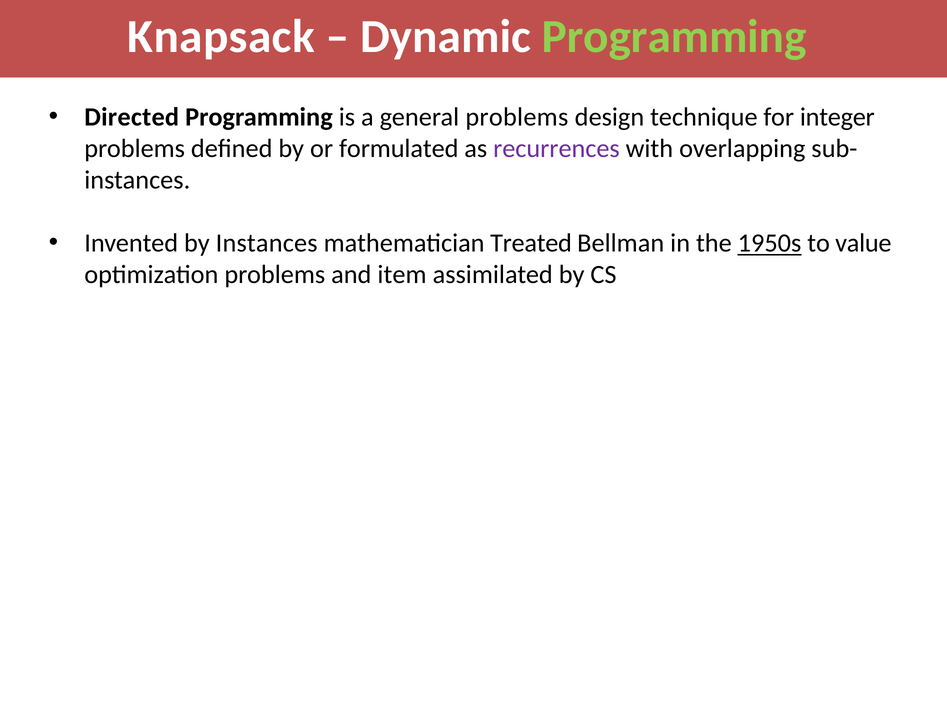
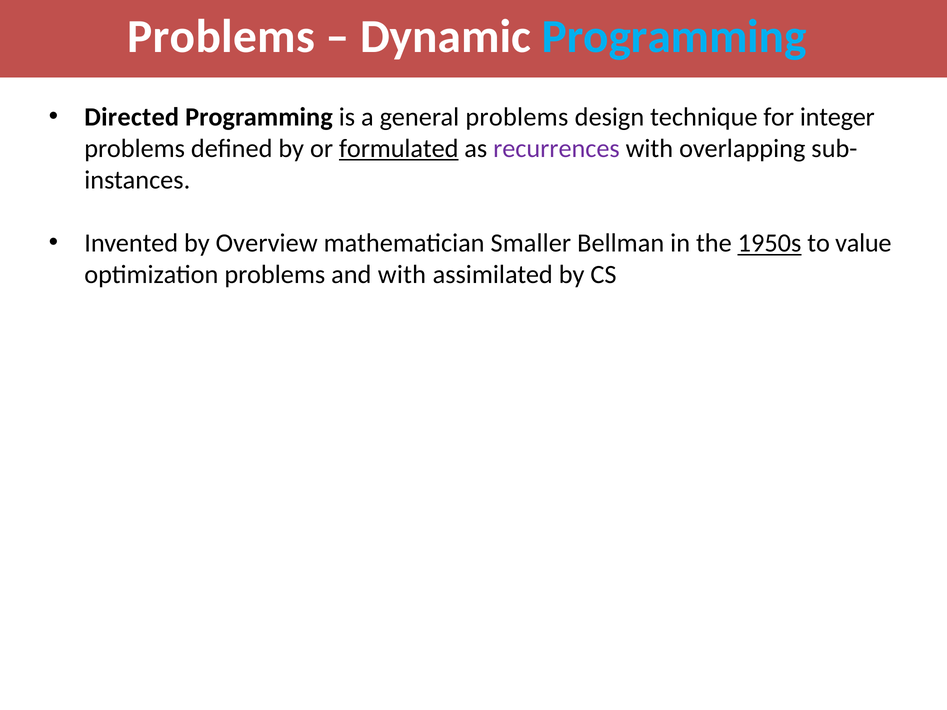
Knapsack: Knapsack -> Problems (221, 37)
Programming colour: light green -> light blue (674, 37)
formulated underline: none -> present (399, 149)
by Instances: Instances -> Overview (267, 243)
Treated: Treated -> Smaller (531, 243)
and item: item -> with (402, 275)
